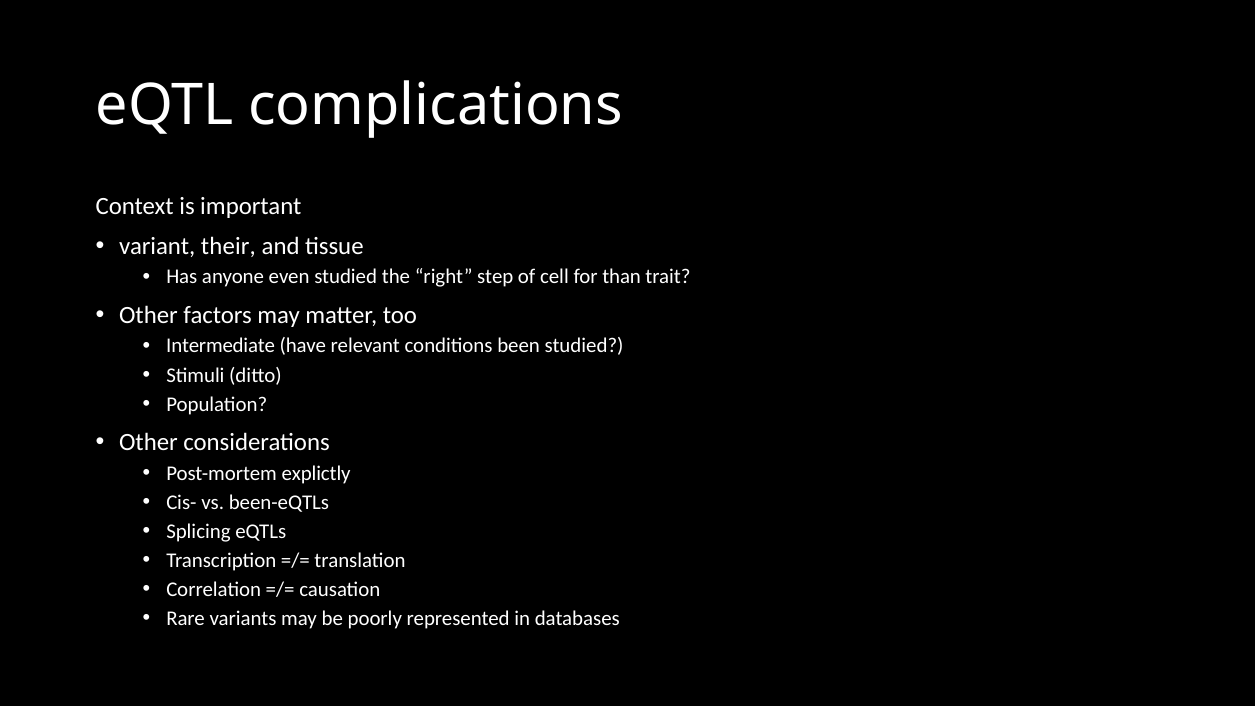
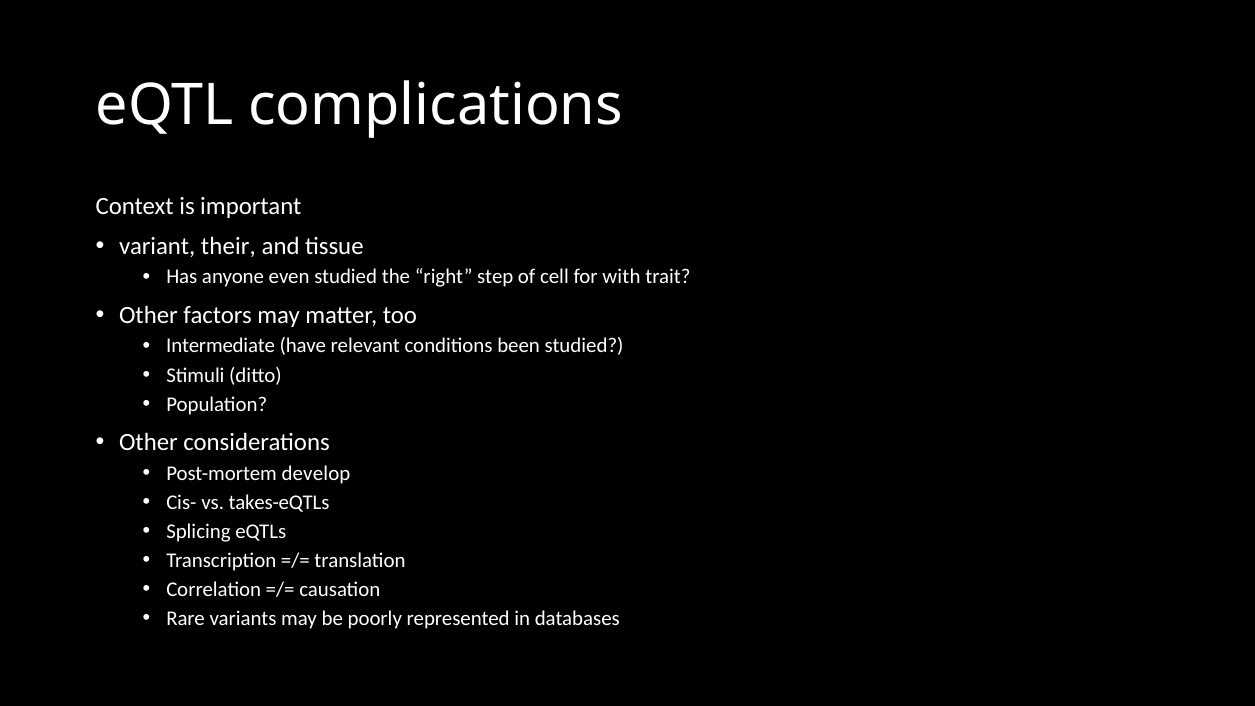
than: than -> with (621, 277)
explictly: explictly -> develop (316, 473)
been-eQTLs: been-eQTLs -> takes-eQTLs (279, 502)
